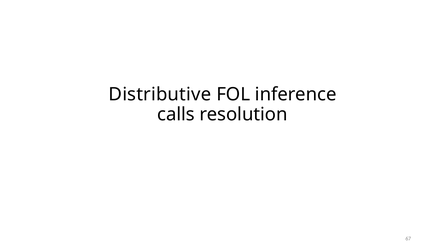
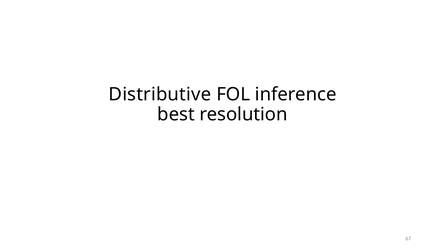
calls: calls -> best (176, 114)
